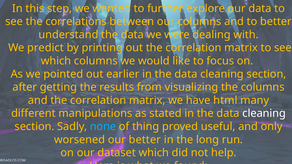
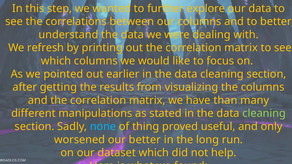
predict: predict -> refresh (46, 48)
html: html -> than (225, 100)
cleaning colour: white -> light green (264, 114)
